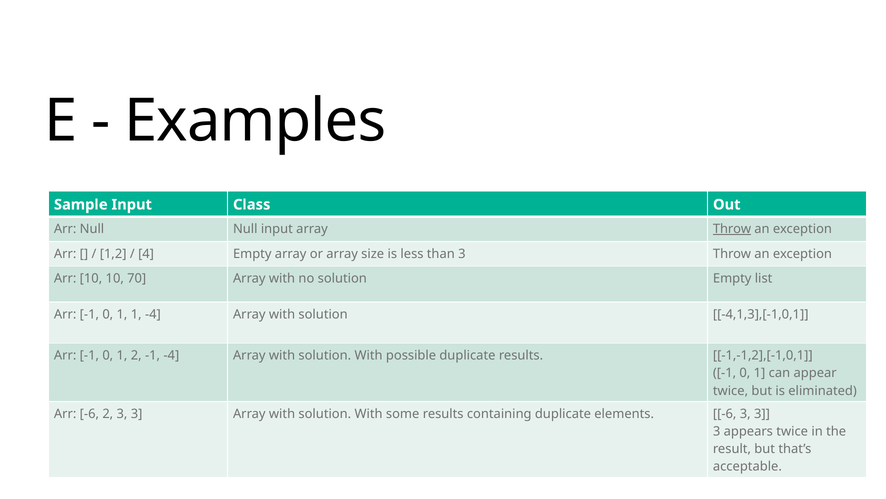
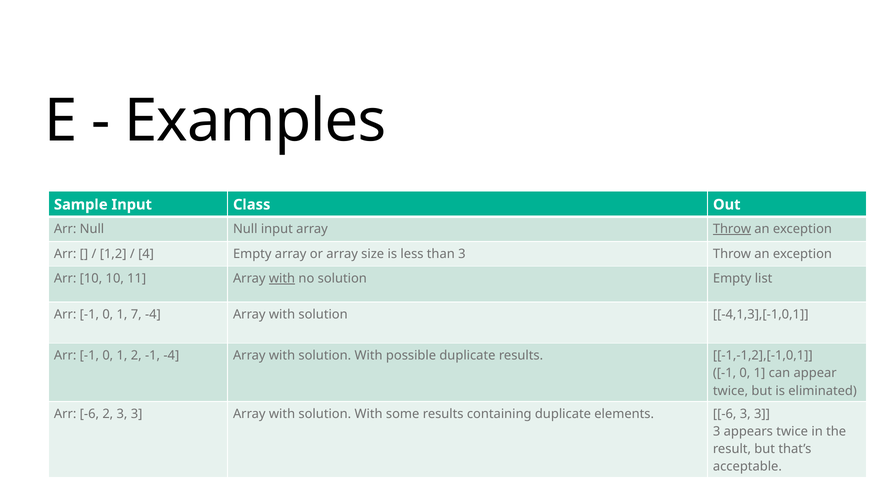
70: 70 -> 11 (137, 278)
with underline: none -> present (282, 278)
1 1: 1 -> 7 (136, 314)
